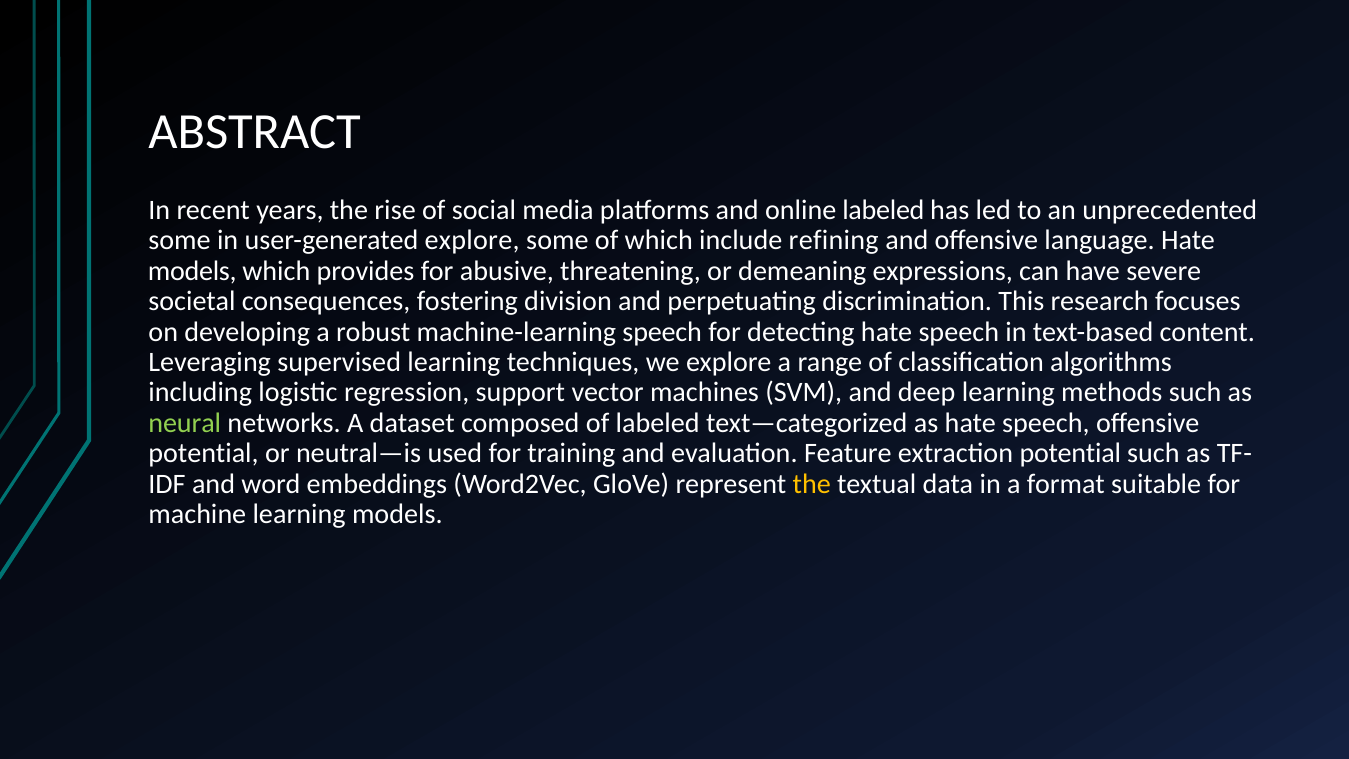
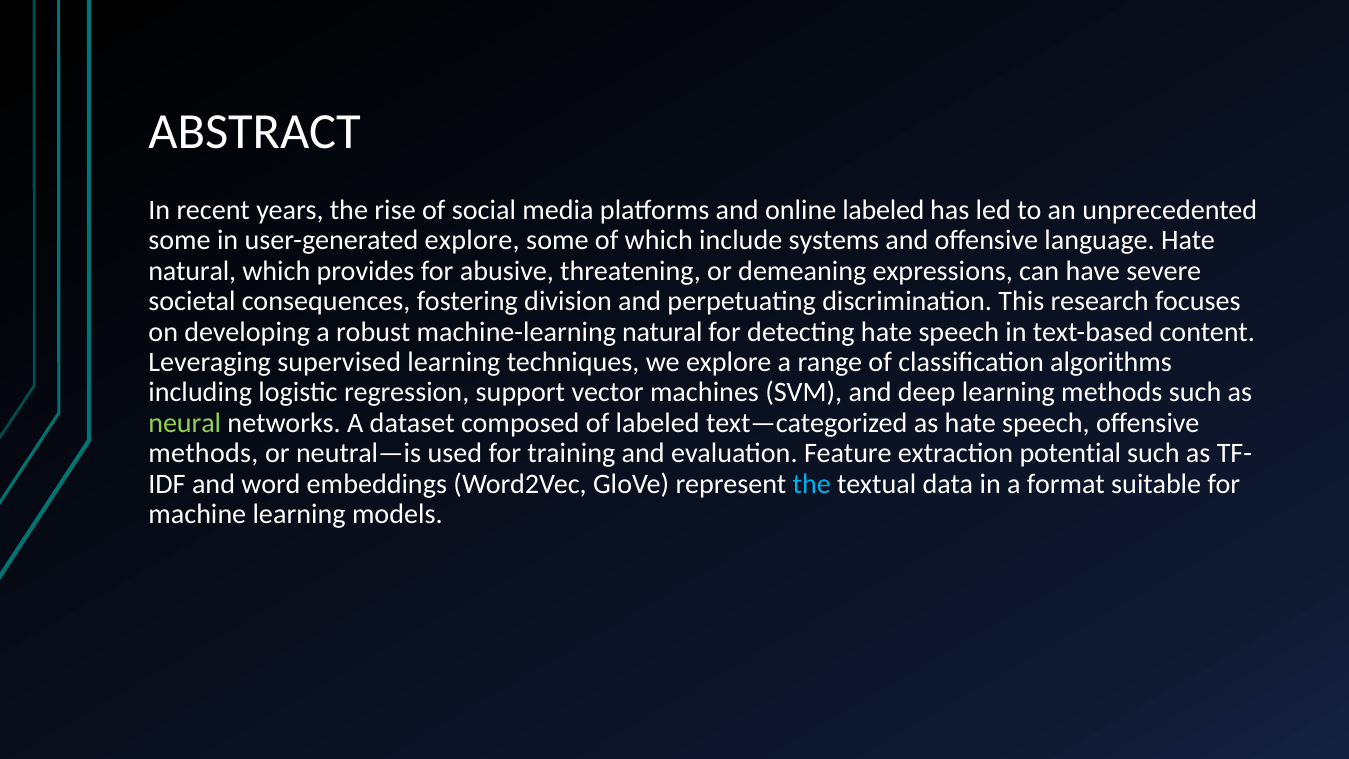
refining: refining -> systems (834, 241)
models: models -> natural (192, 271)
machine-learning speech: speech -> natural (662, 332)
potential: potential -> methods (203, 453)
the colour: yellow -> light blue (812, 484)
